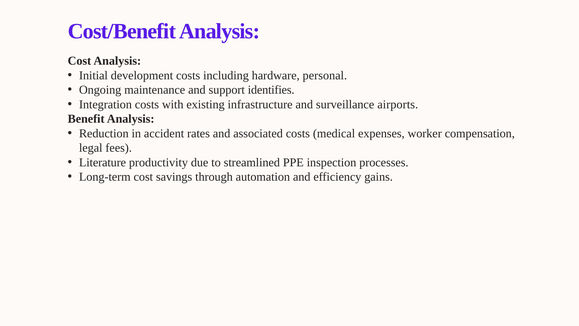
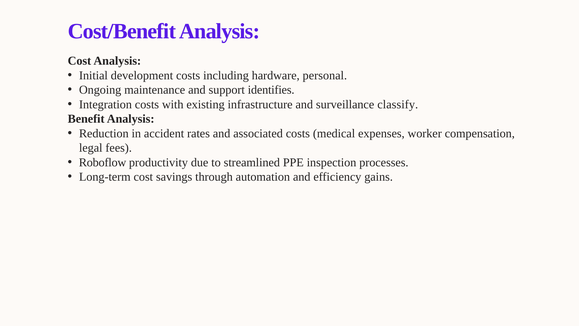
airports: airports -> classify (398, 104)
Literature: Literature -> Roboflow (103, 162)
